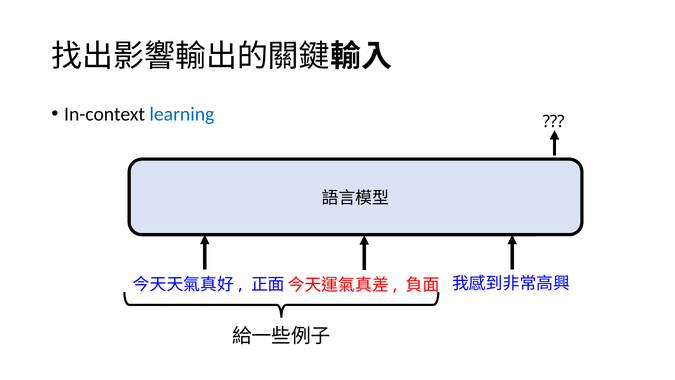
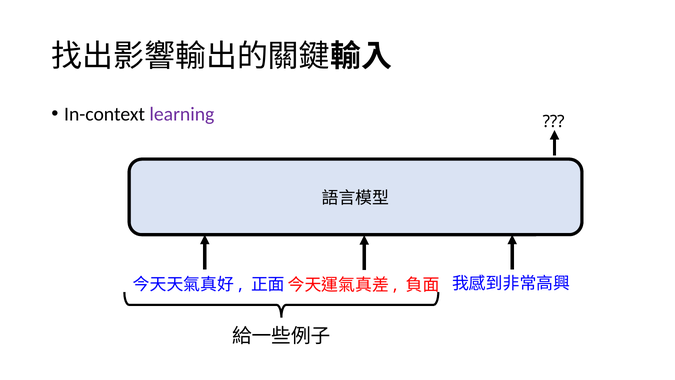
learning colour: blue -> purple (182, 114)
